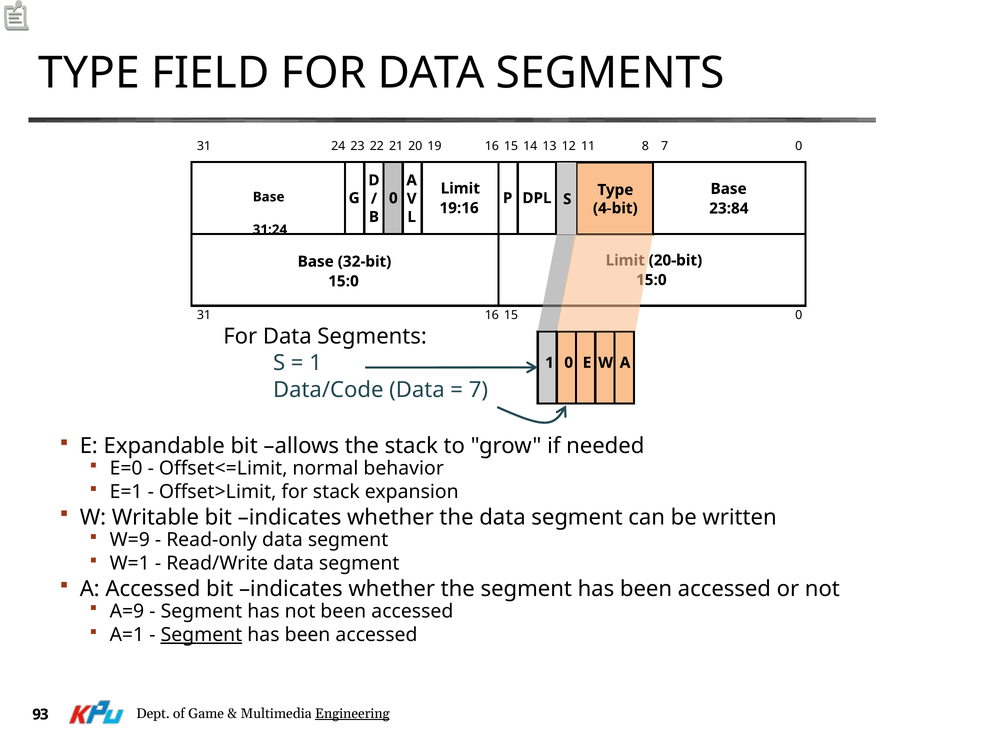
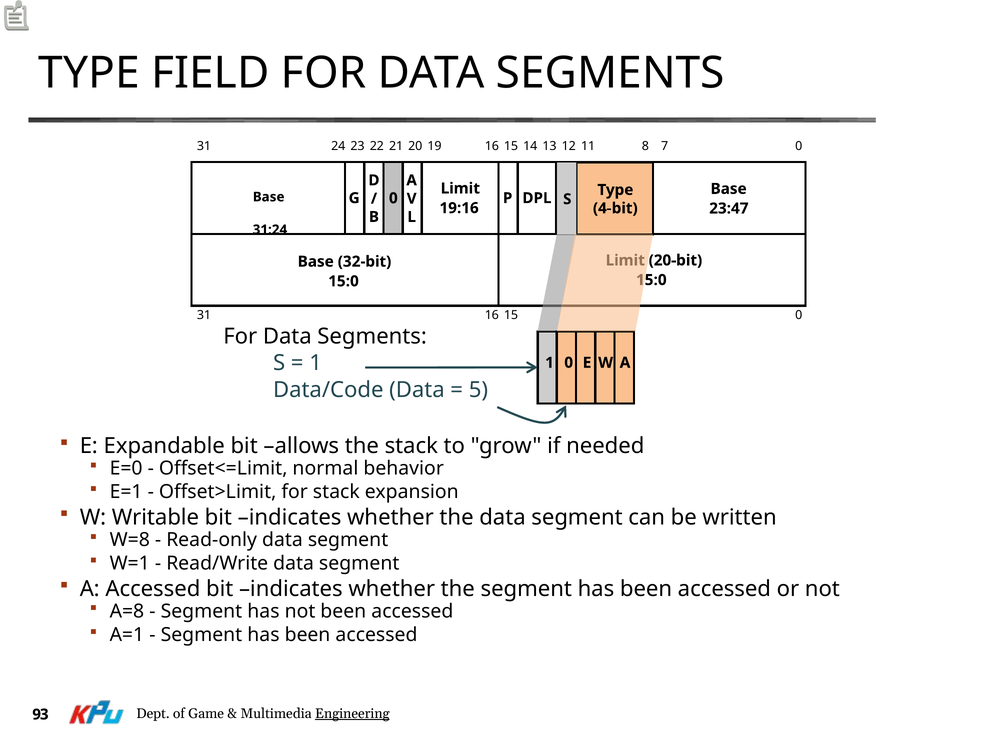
23:84: 23:84 -> 23:47 (729, 208)
7: 7 -> 5 (478, 390)
W=9: W=9 -> W=8 (130, 540)
A=9: A=9 -> A=8 (127, 611)
Segment underline: present -> none (201, 635)
